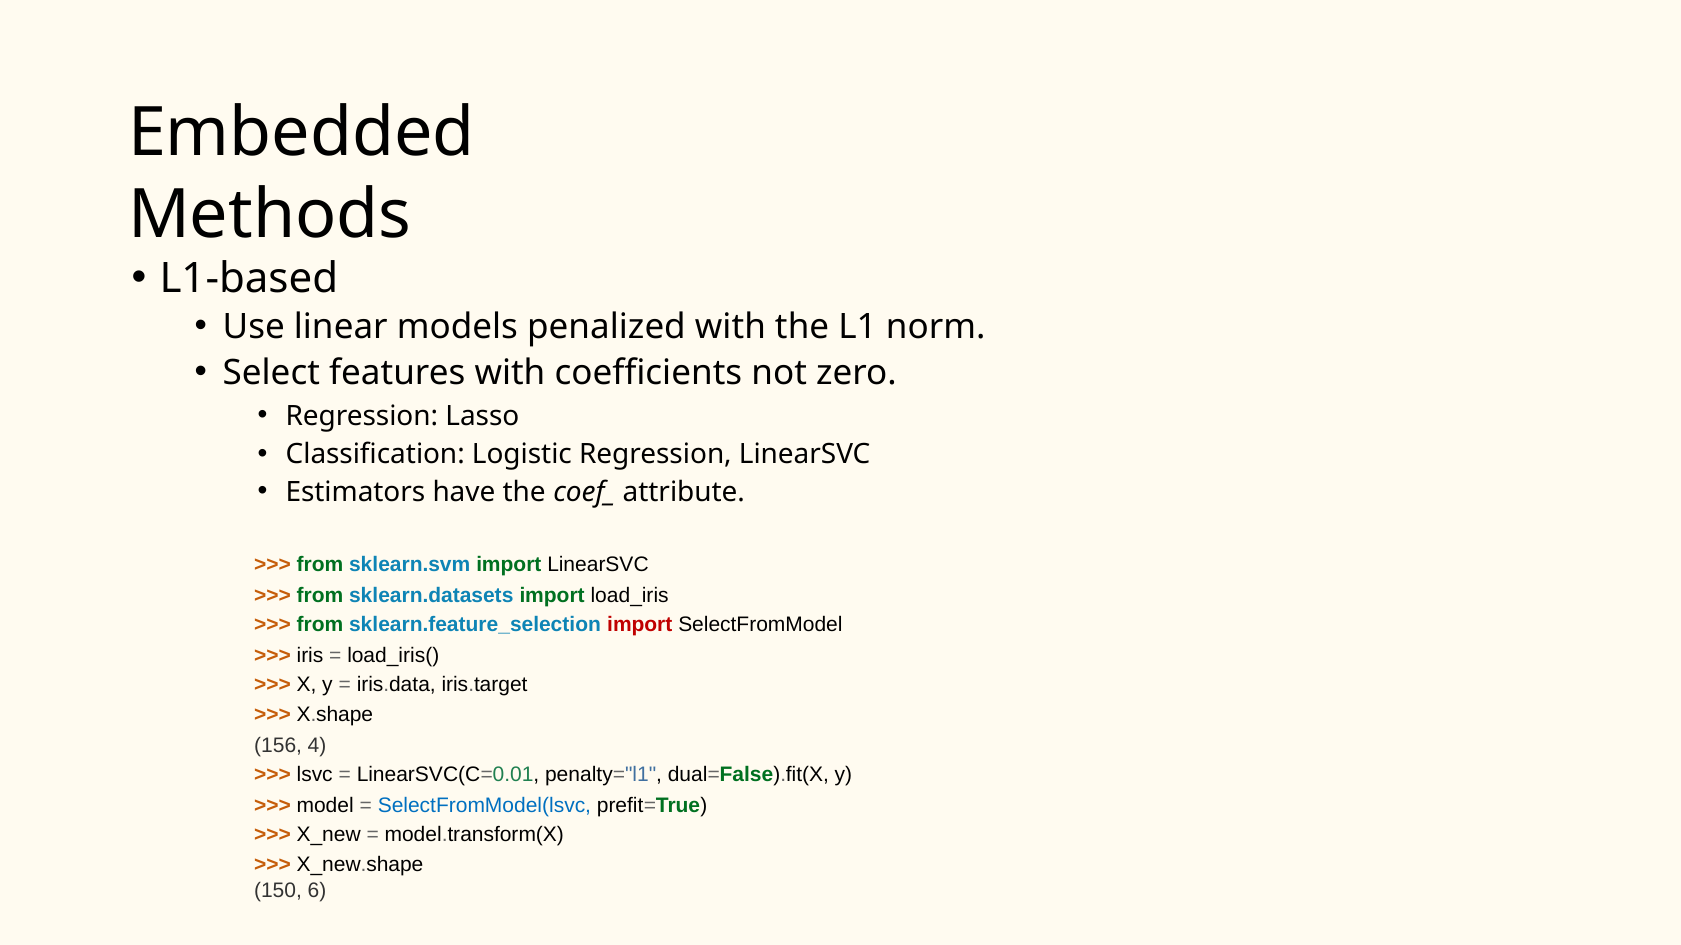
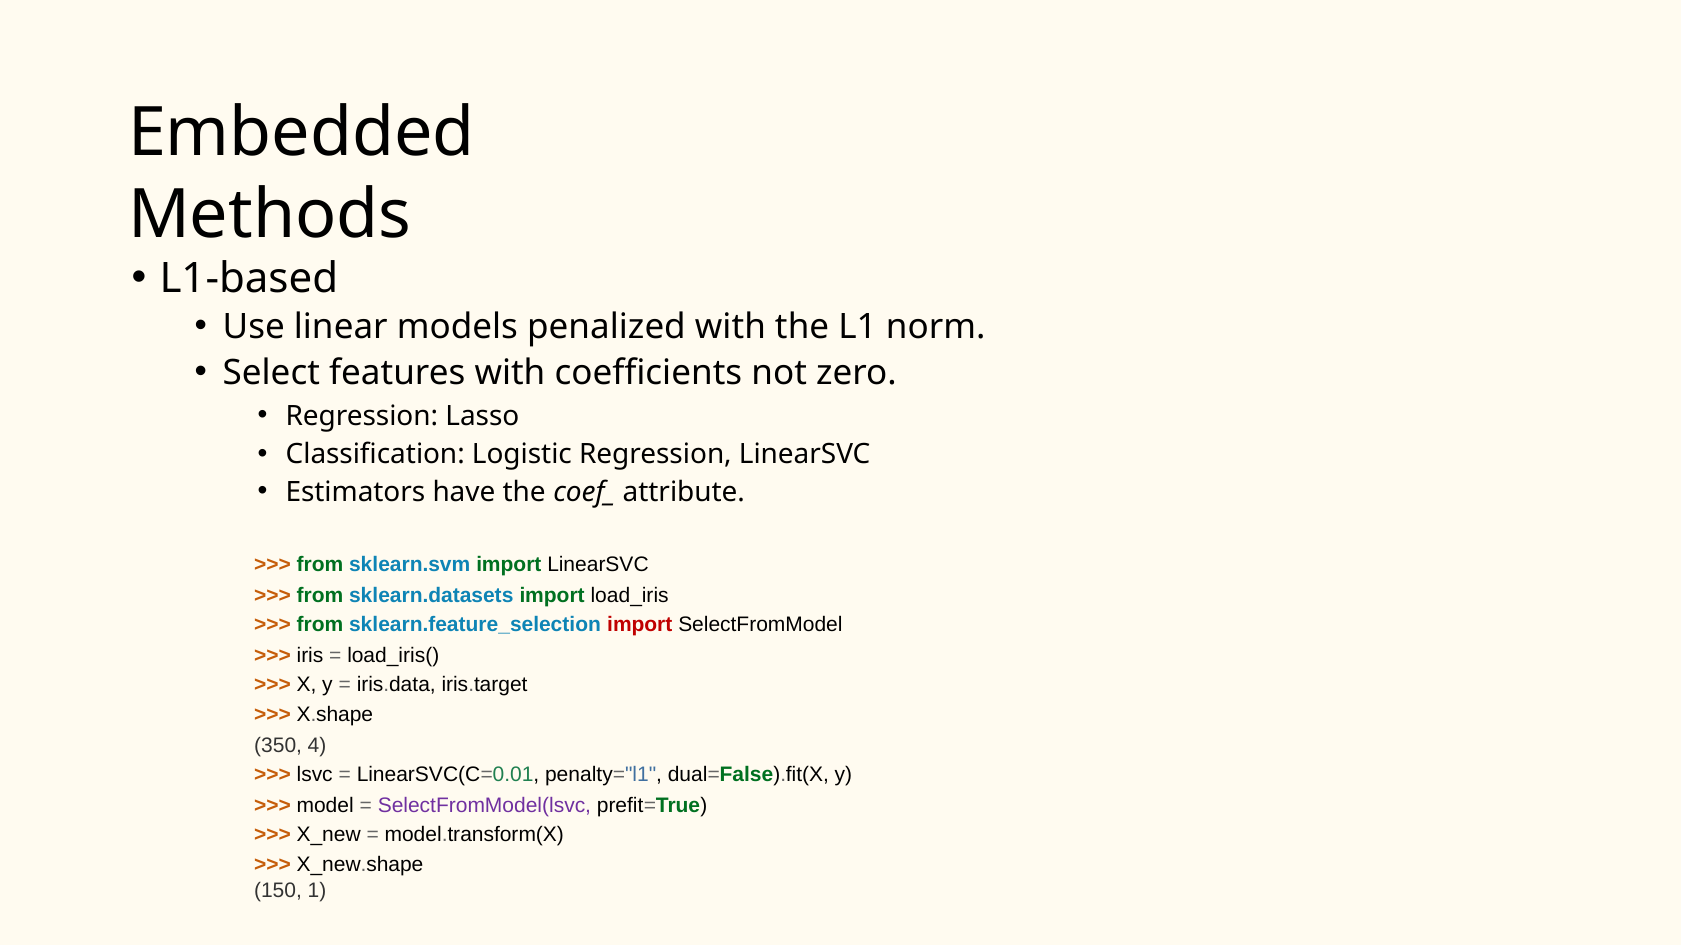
156: 156 -> 350 (278, 746)
SelectFromModel(lsvc colour: blue -> purple (484, 806)
6: 6 -> 1 (317, 891)
